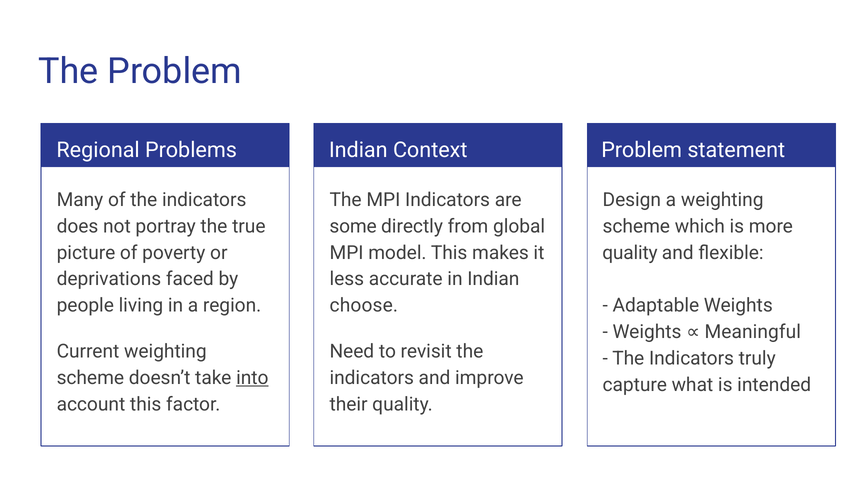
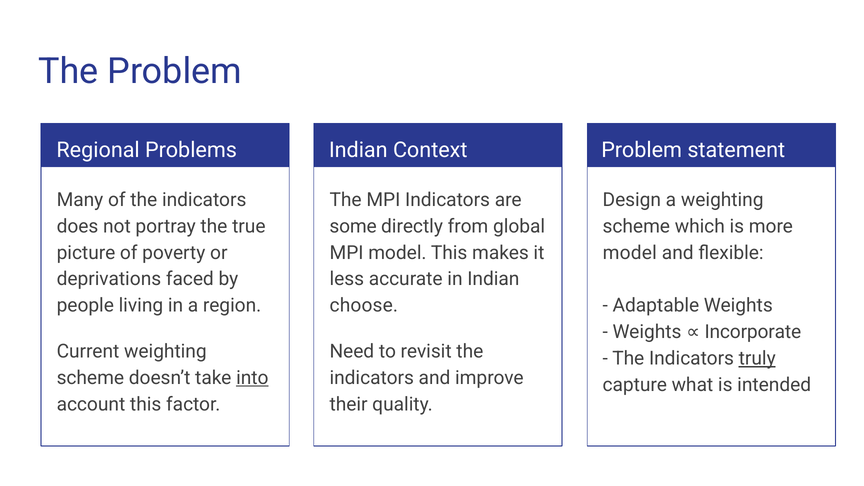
quality: quality -> model (630, 253)
Meaningful: Meaningful -> Incorporate (753, 332)
truly underline: none -> present (757, 359)
